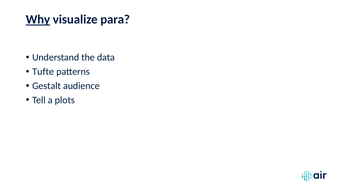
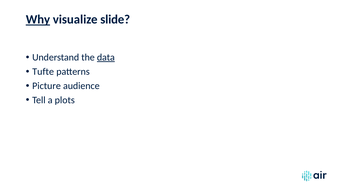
para: para -> slide (115, 19)
data underline: none -> present (106, 57)
Gestalt: Gestalt -> Picture (47, 86)
